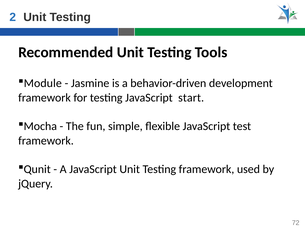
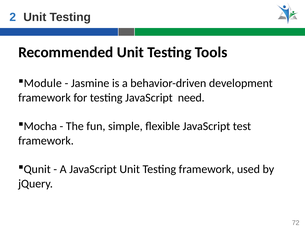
start: start -> need (191, 98)
